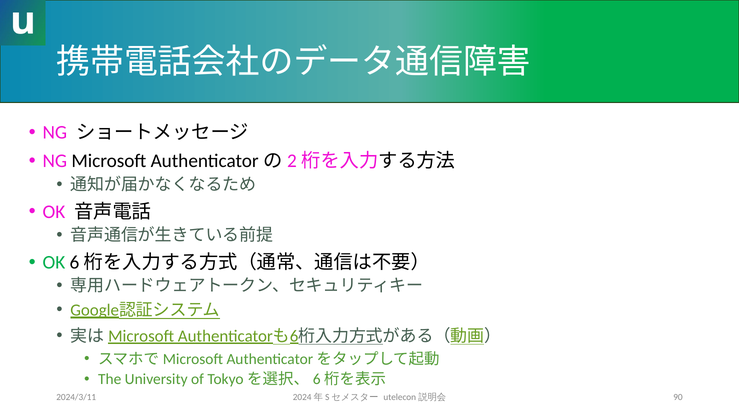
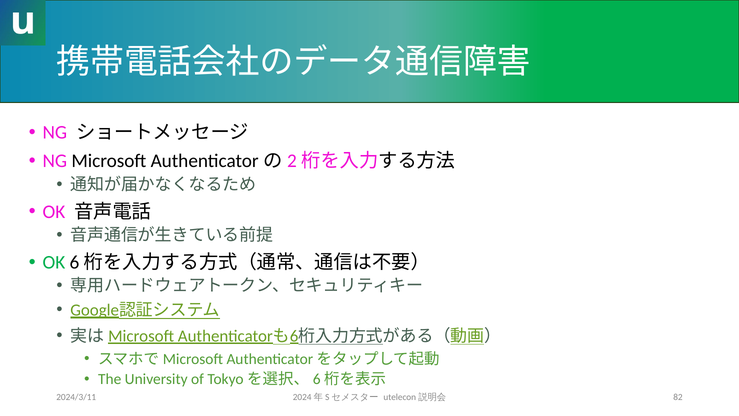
90: 90 -> 82 (678, 397)
